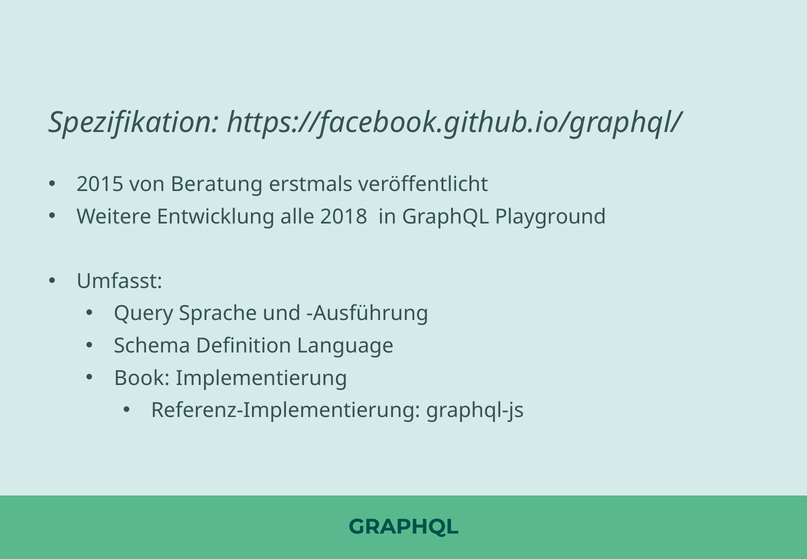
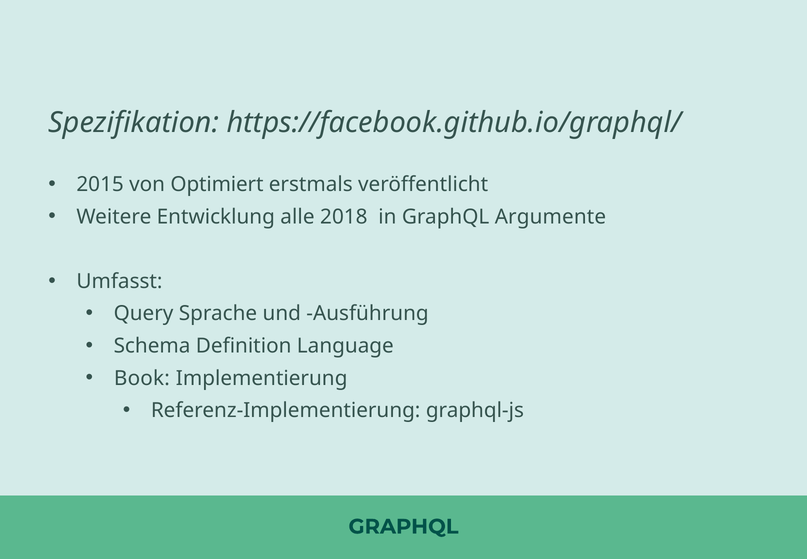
Beratung: Beratung -> Optimiert (217, 184)
Playground: Playground -> Argumente (550, 217)
